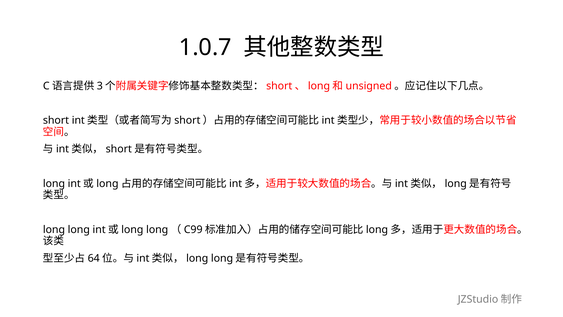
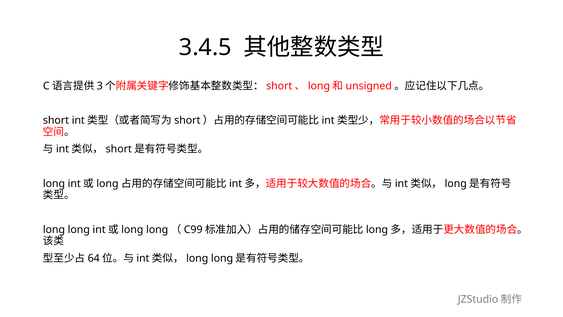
1.0.7: 1.0.7 -> 3.4.5 (205, 47)
